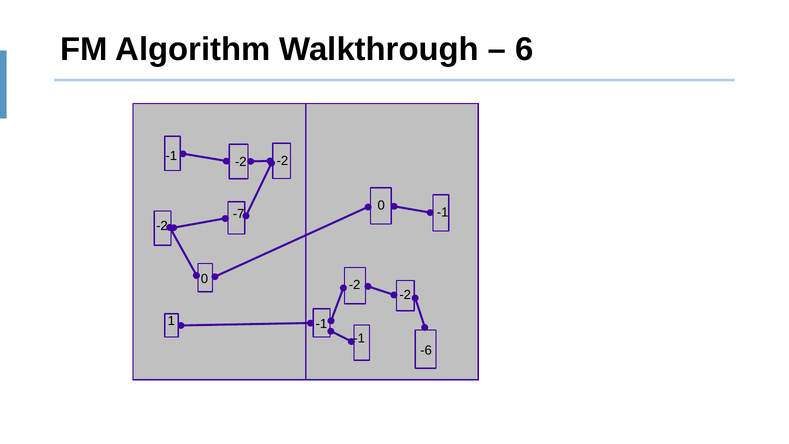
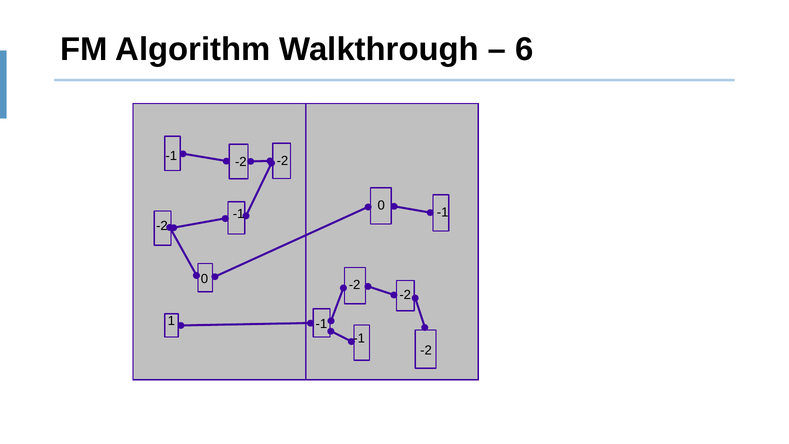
-7: -7 -> -1 (239, 214)
-6: -6 -> -2 (426, 350)
